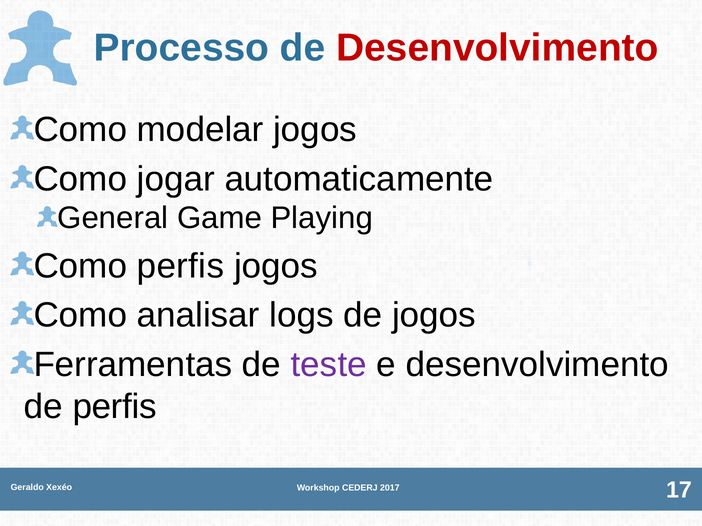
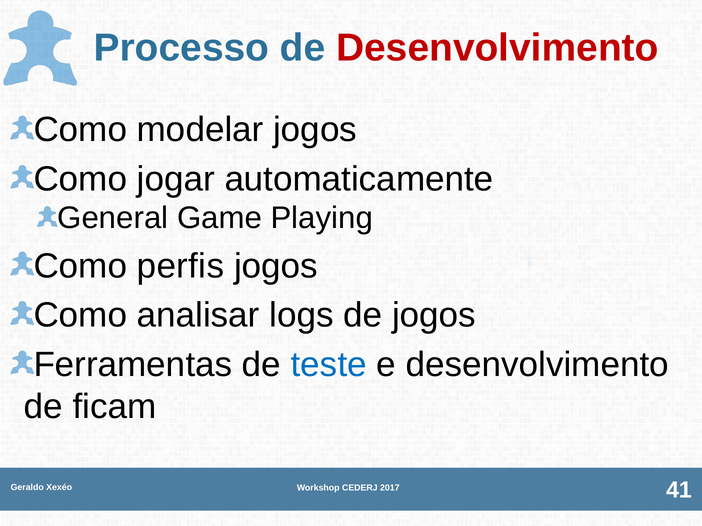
teste colour: purple -> blue (329, 365)
de perfis: perfis -> ficam (114, 407)
17: 17 -> 41 (679, 491)
